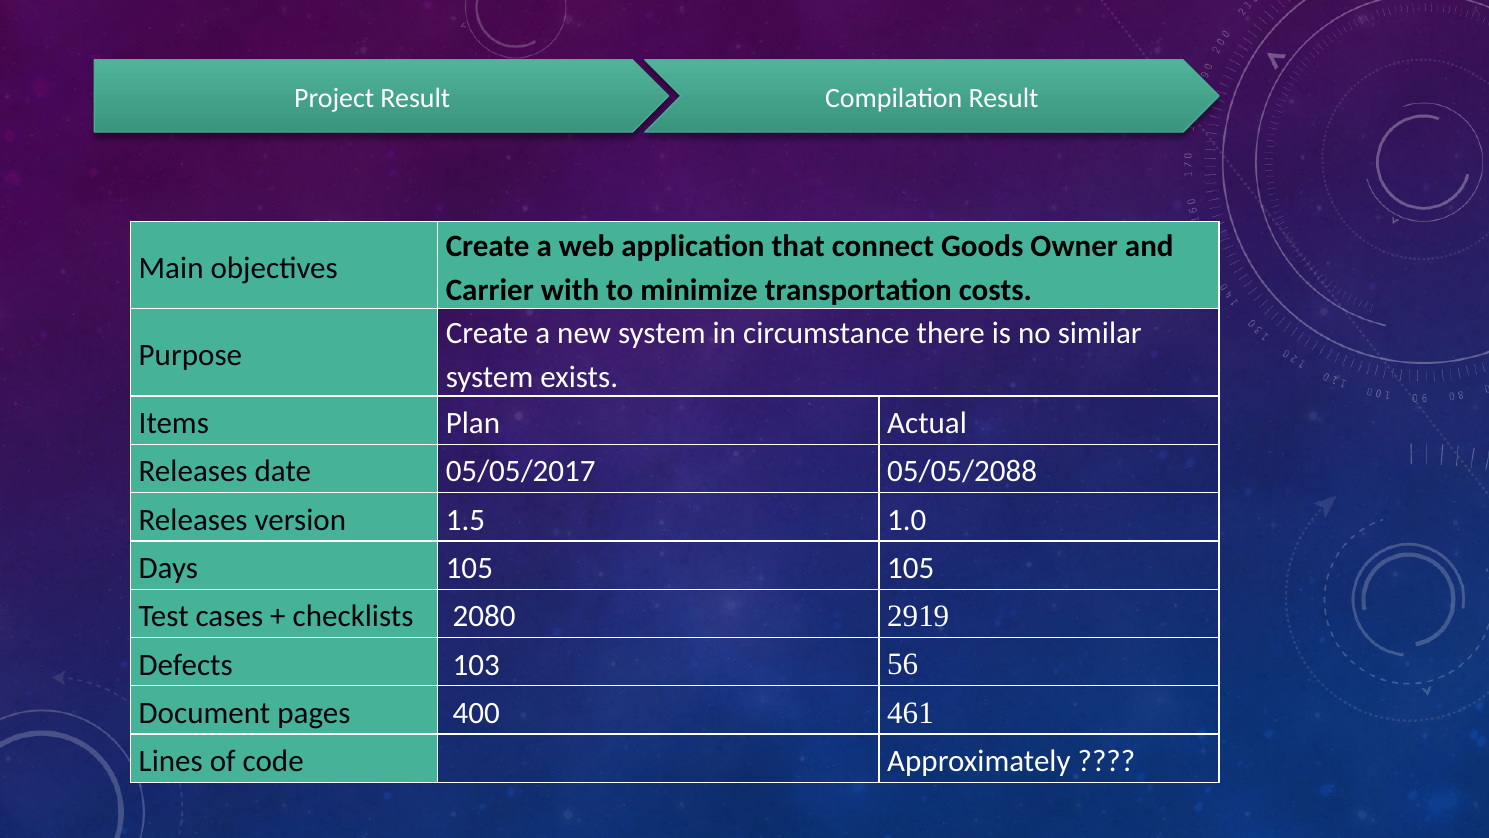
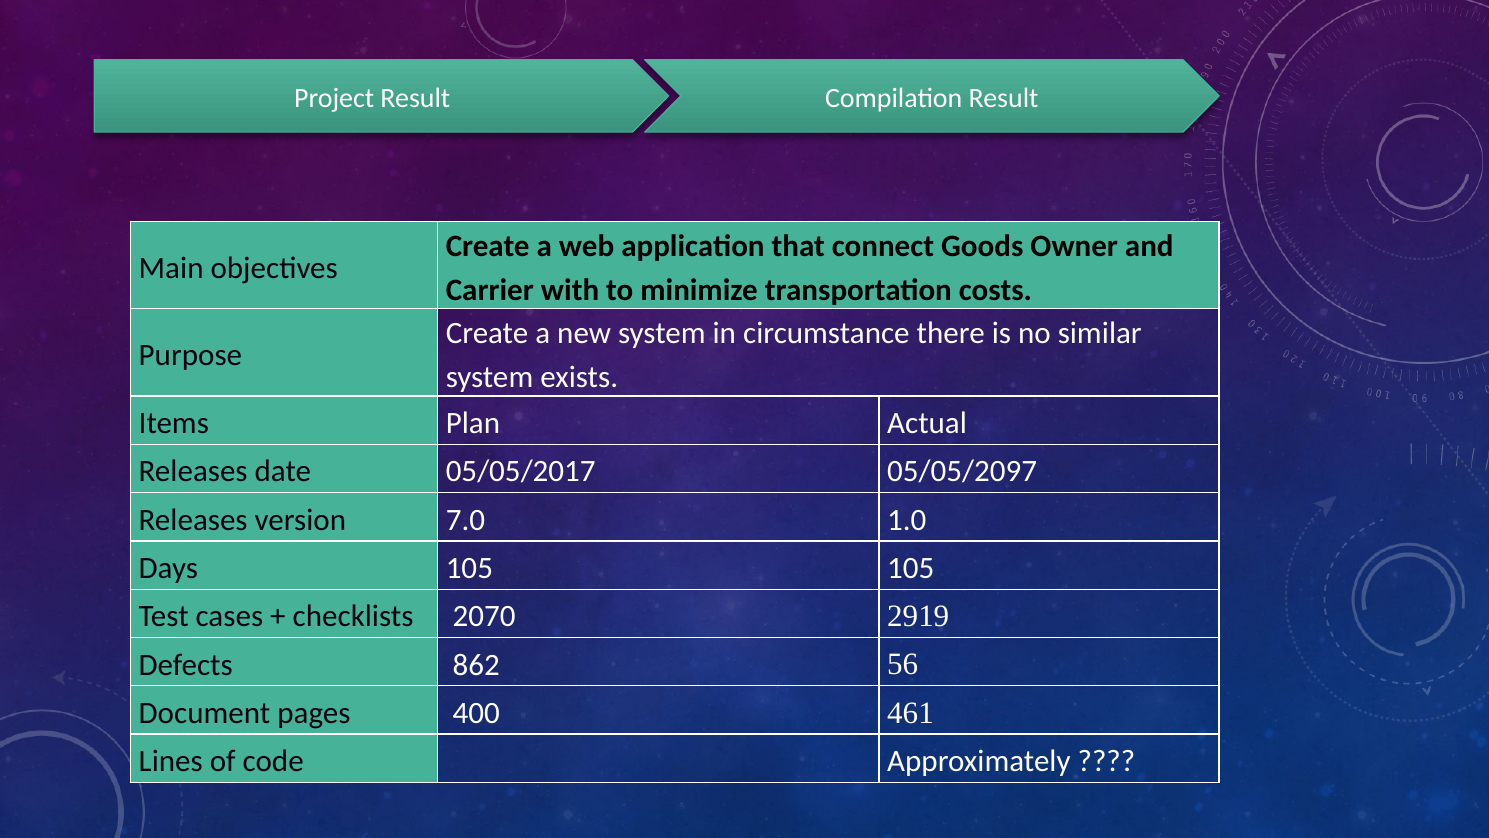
05/05/2088: 05/05/2088 -> 05/05/2097 (962, 471)
1.5: 1.5 -> 7.0 (465, 520)
2080: 2080 -> 2070 (484, 616)
103: 103 -> 862 (476, 664)
